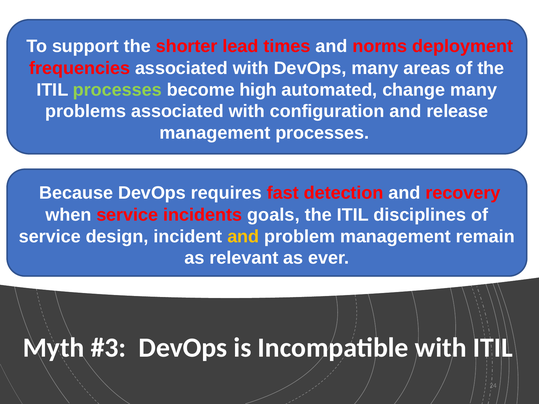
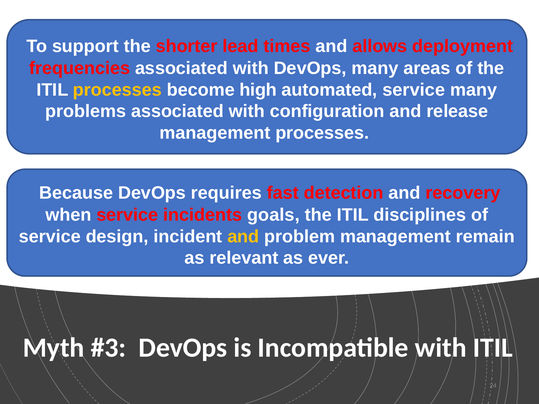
norms: norms -> allows (380, 46)
processes colour: light green -> yellow (117, 90)
automated change: change -> service (414, 90)
